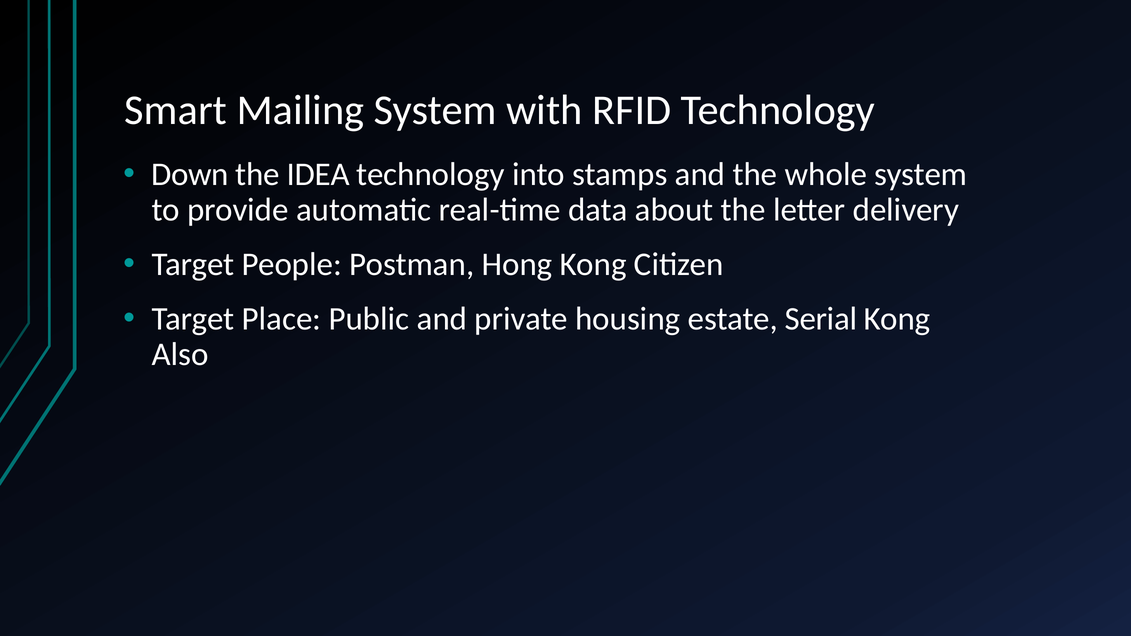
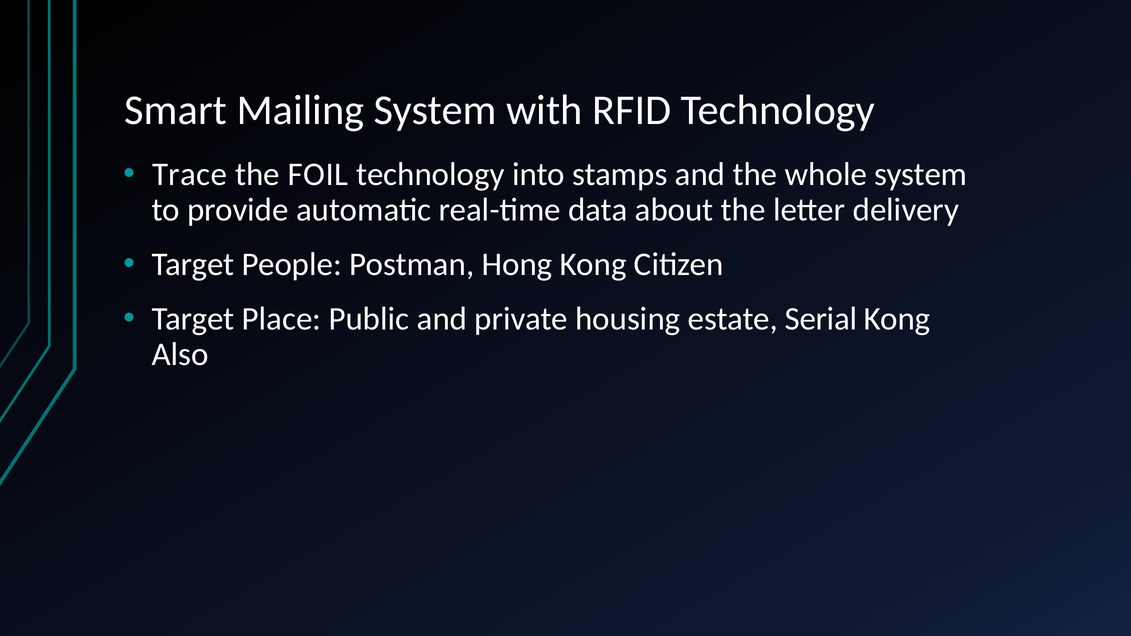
Down: Down -> Trace (190, 174)
IDEA: IDEA -> FOIL (318, 174)
